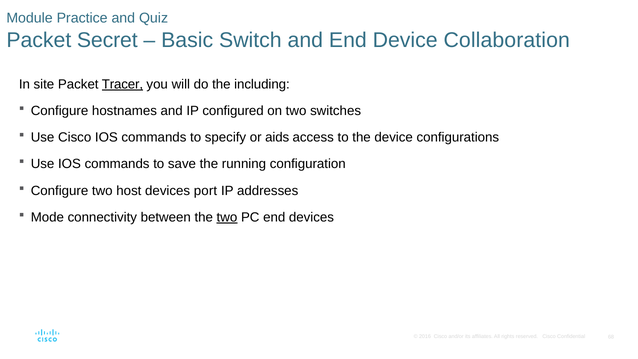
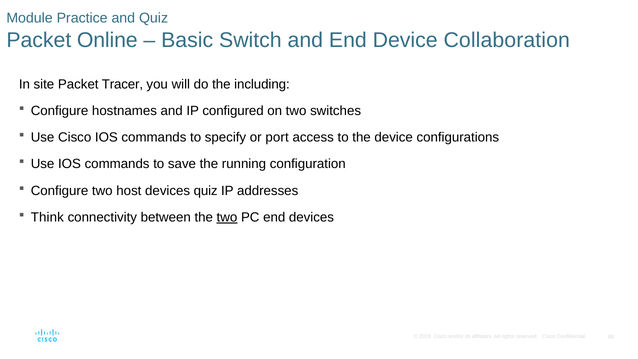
Secret: Secret -> Online (107, 40)
Tracer underline: present -> none (122, 84)
aids: aids -> port (277, 137)
devices port: port -> quiz (206, 191)
Mode: Mode -> Think (47, 217)
